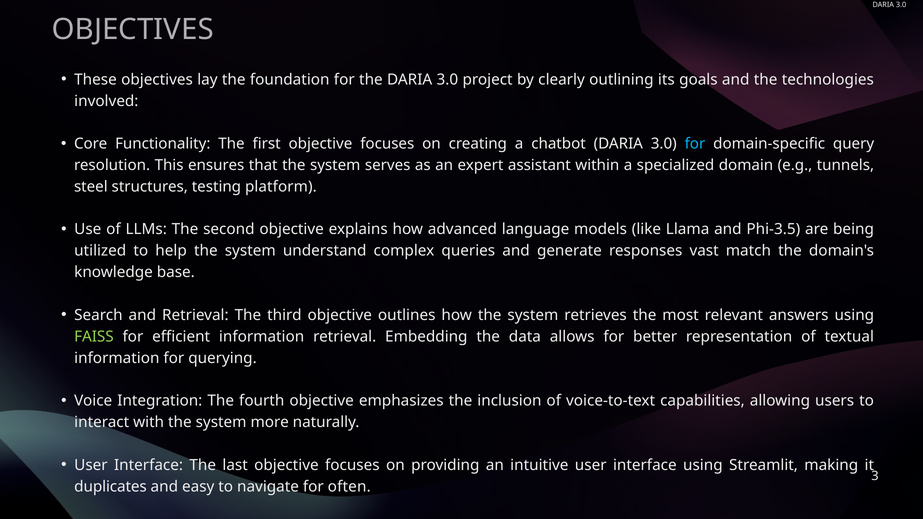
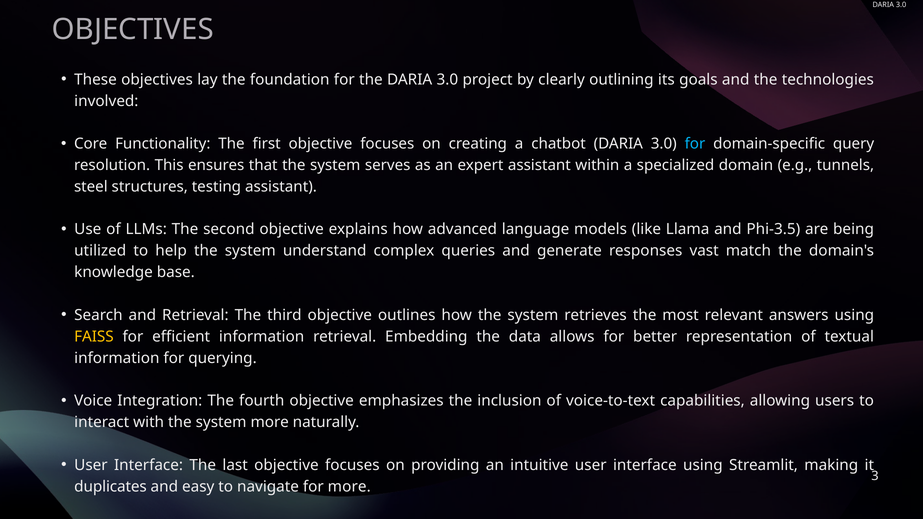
testing platform: platform -> assistant (281, 187)
FAISS colour: light green -> yellow (94, 337)
for often: often -> more (349, 487)
